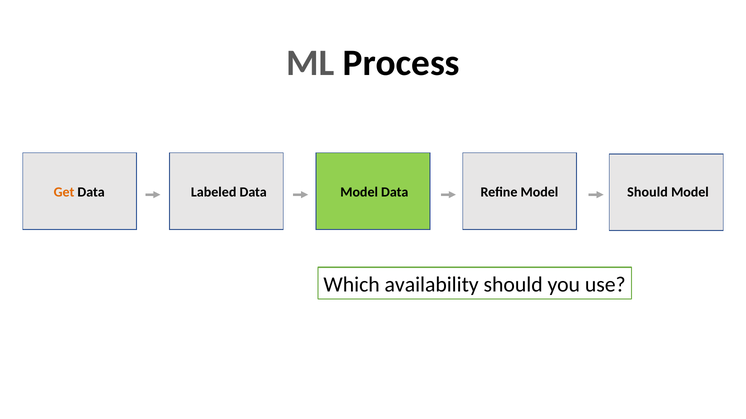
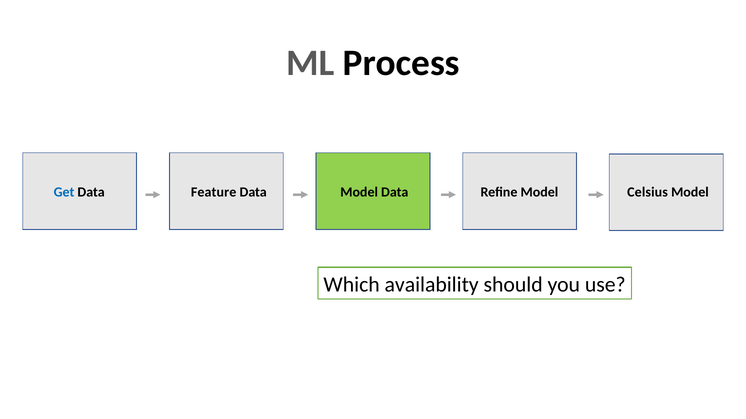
Get colour: orange -> blue (64, 192)
Labeled: Labeled -> Feature (214, 192)
Model Should: Should -> Celsius (648, 192)
